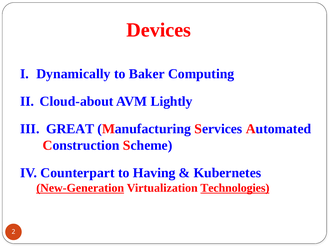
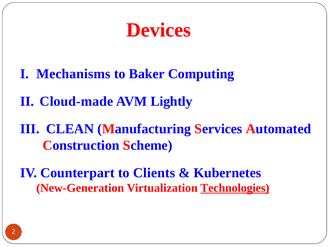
Dynamically: Dynamically -> Mechanisms (73, 74)
Cloud-about: Cloud-about -> Cloud-made (77, 101)
GREAT: GREAT -> CLEAN (70, 129)
Having: Having -> Clients (154, 173)
New-Generation underline: present -> none (80, 188)
